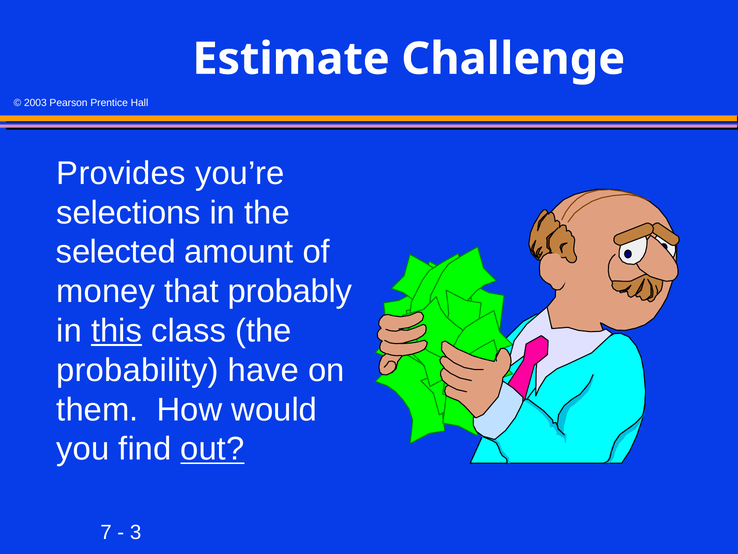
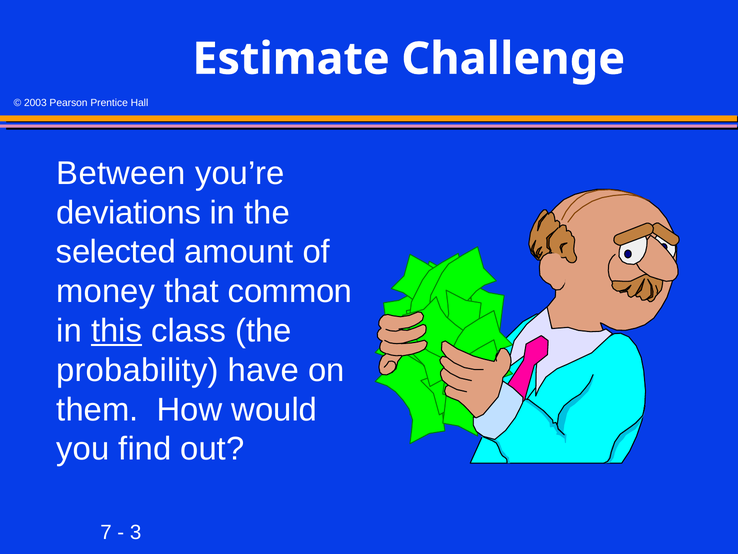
Provides: Provides -> Between (121, 173)
selections: selections -> deviations (129, 213)
probably: probably -> common (290, 291)
out underline: present -> none (212, 449)
